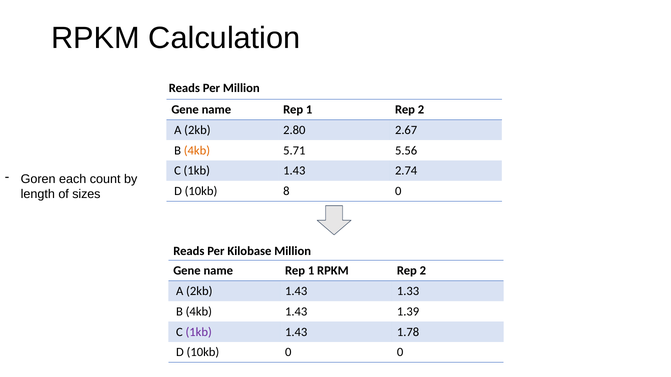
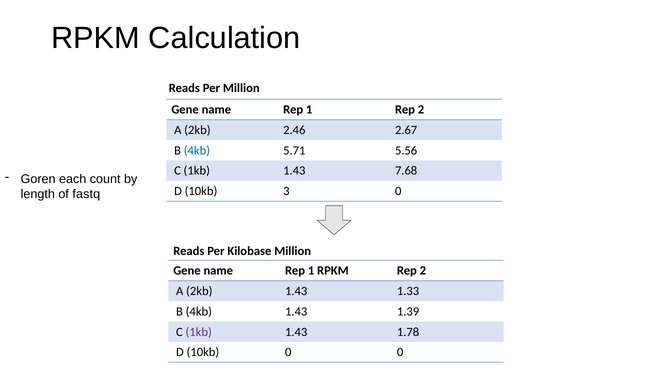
2.80: 2.80 -> 2.46 (294, 130)
4kb colour: orange -> blue (197, 151)
2.74: 2.74 -> 7.68 (406, 171)
8: 8 -> 3 (286, 191)
sizes: sizes -> fastq (86, 194)
